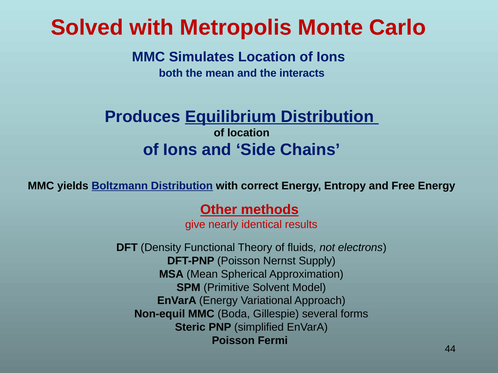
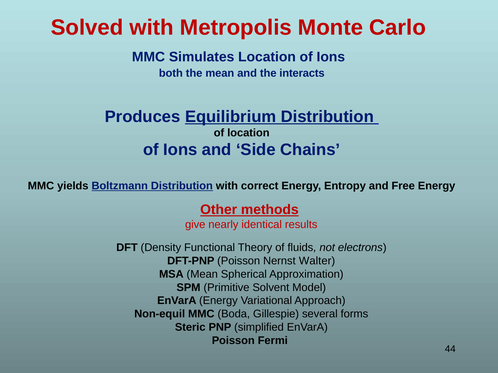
Supply: Supply -> Walter (317, 261)
